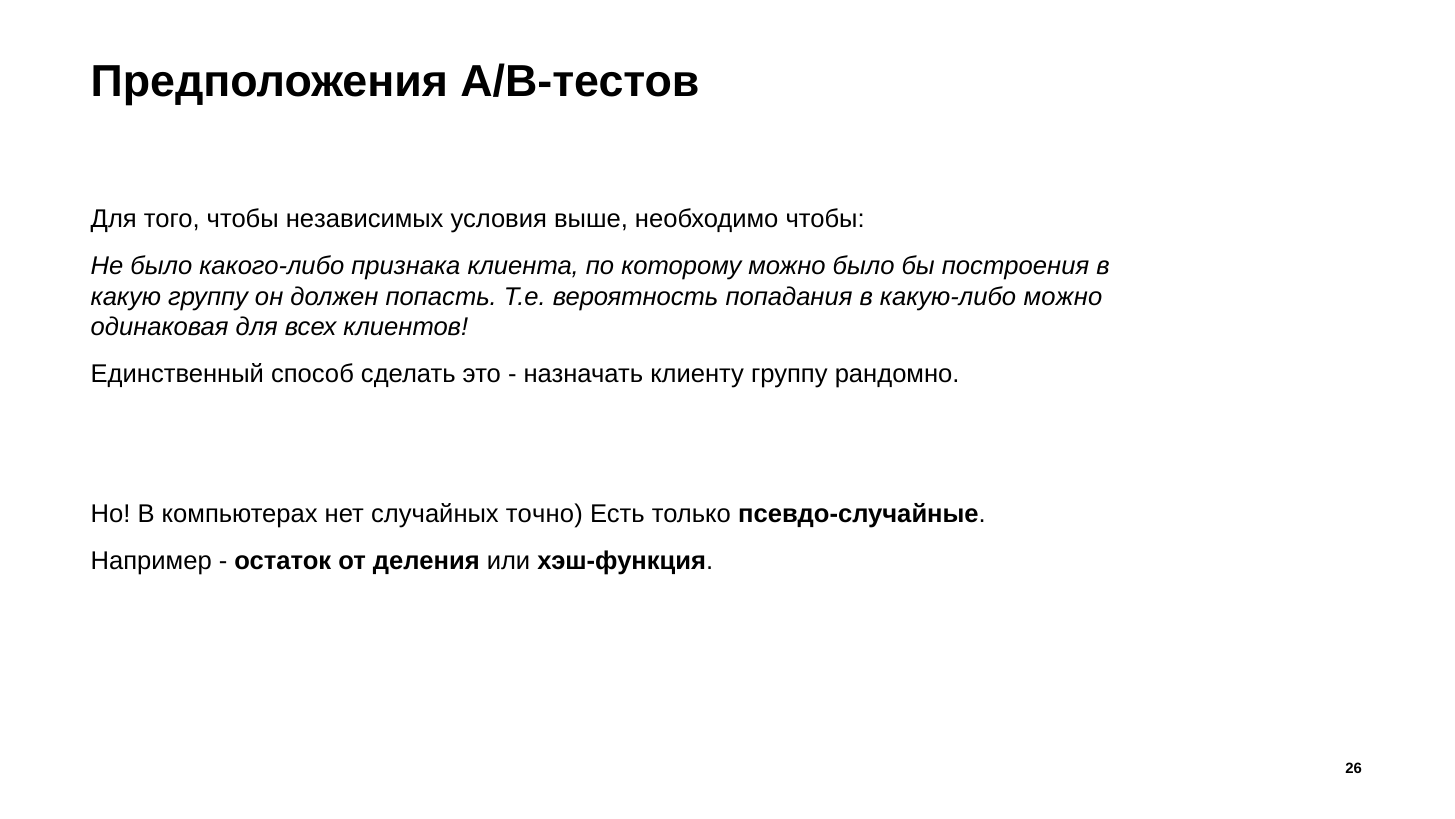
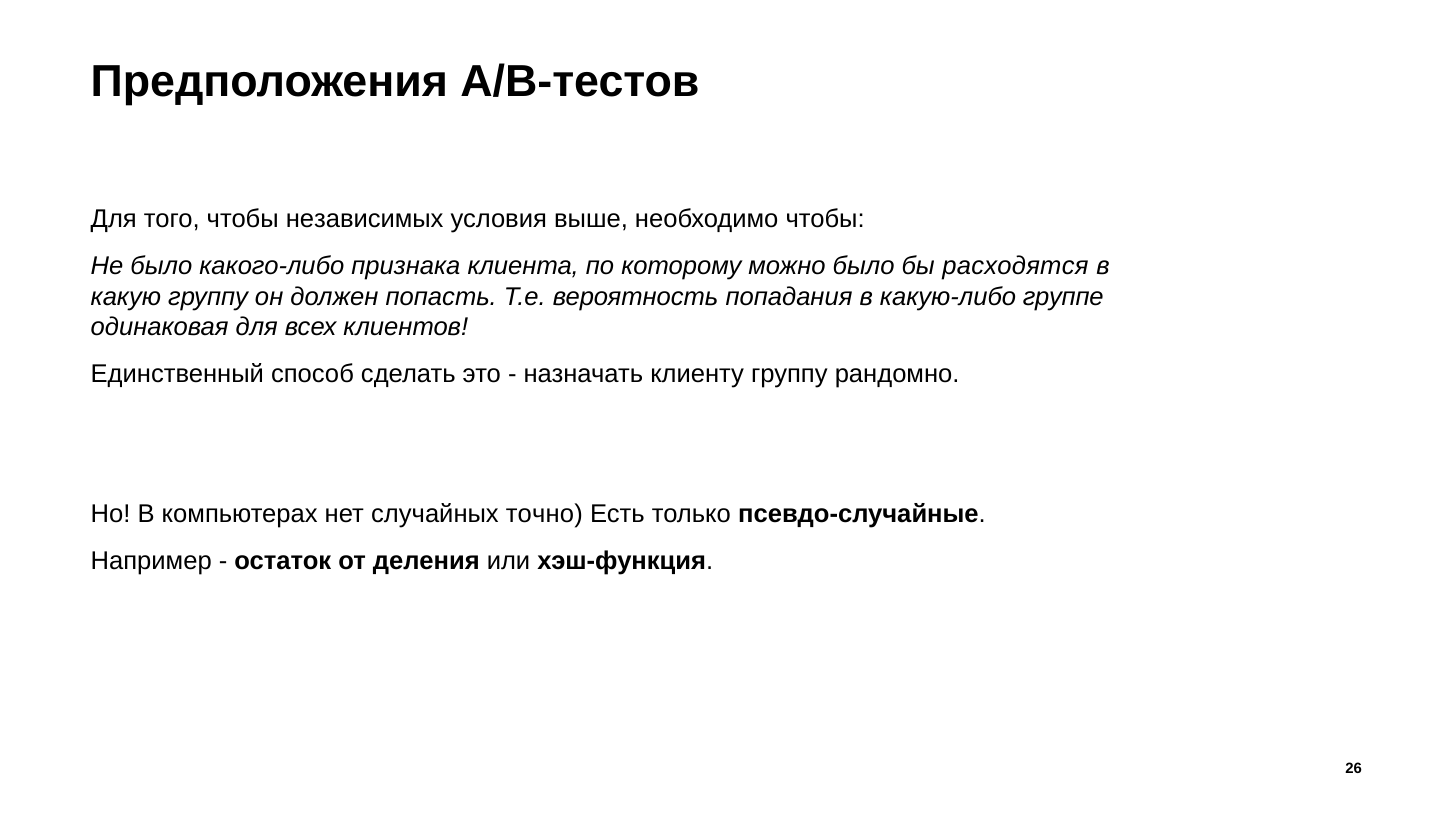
построения: построения -> расходятся (1015, 266)
какую-либо можно: можно -> группе (1063, 296)
